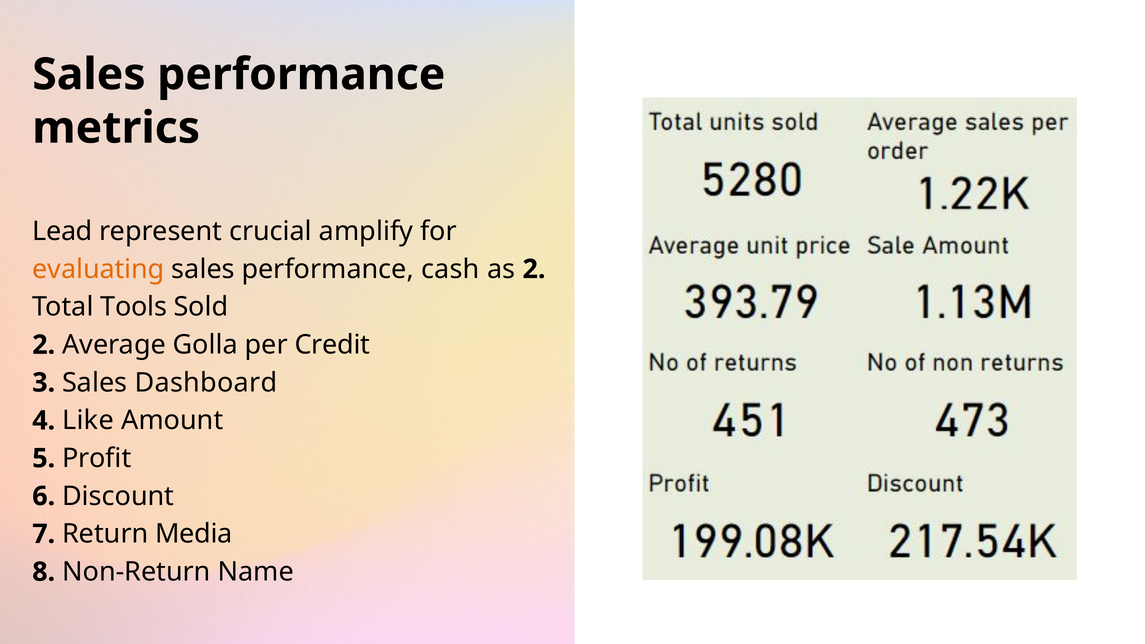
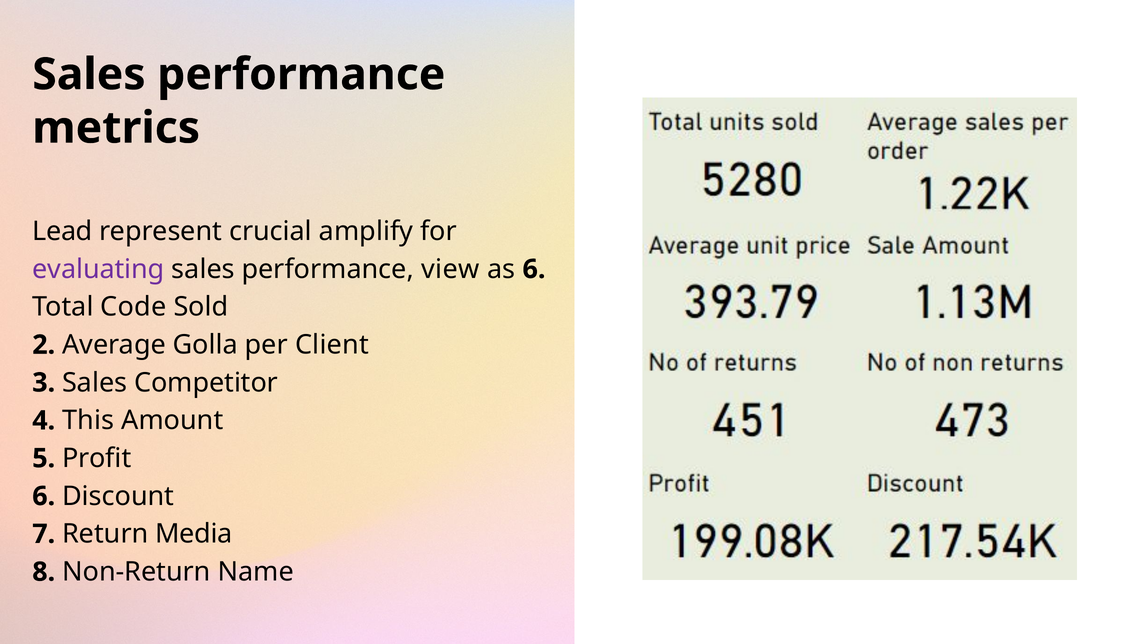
evaluating colour: orange -> purple (98, 269)
cash: cash -> view (450, 269)
as 2: 2 -> 6 (534, 269)
Tools: Tools -> Code (133, 307)
Credit: Credit -> Client (332, 345)
Dashboard: Dashboard -> Competitor (206, 383)
Like: Like -> This (88, 421)
